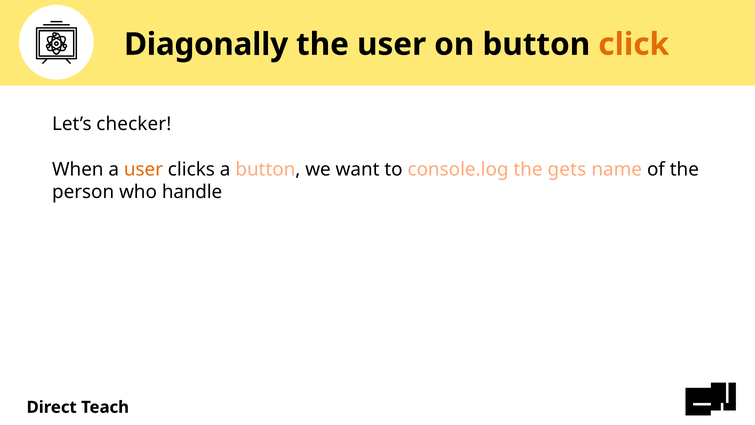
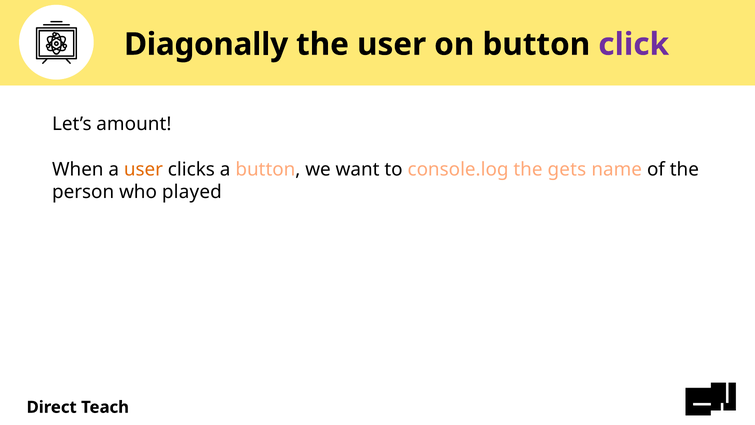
click colour: orange -> purple (634, 44)
checker: checker -> amount (134, 124)
handle: handle -> played (192, 192)
